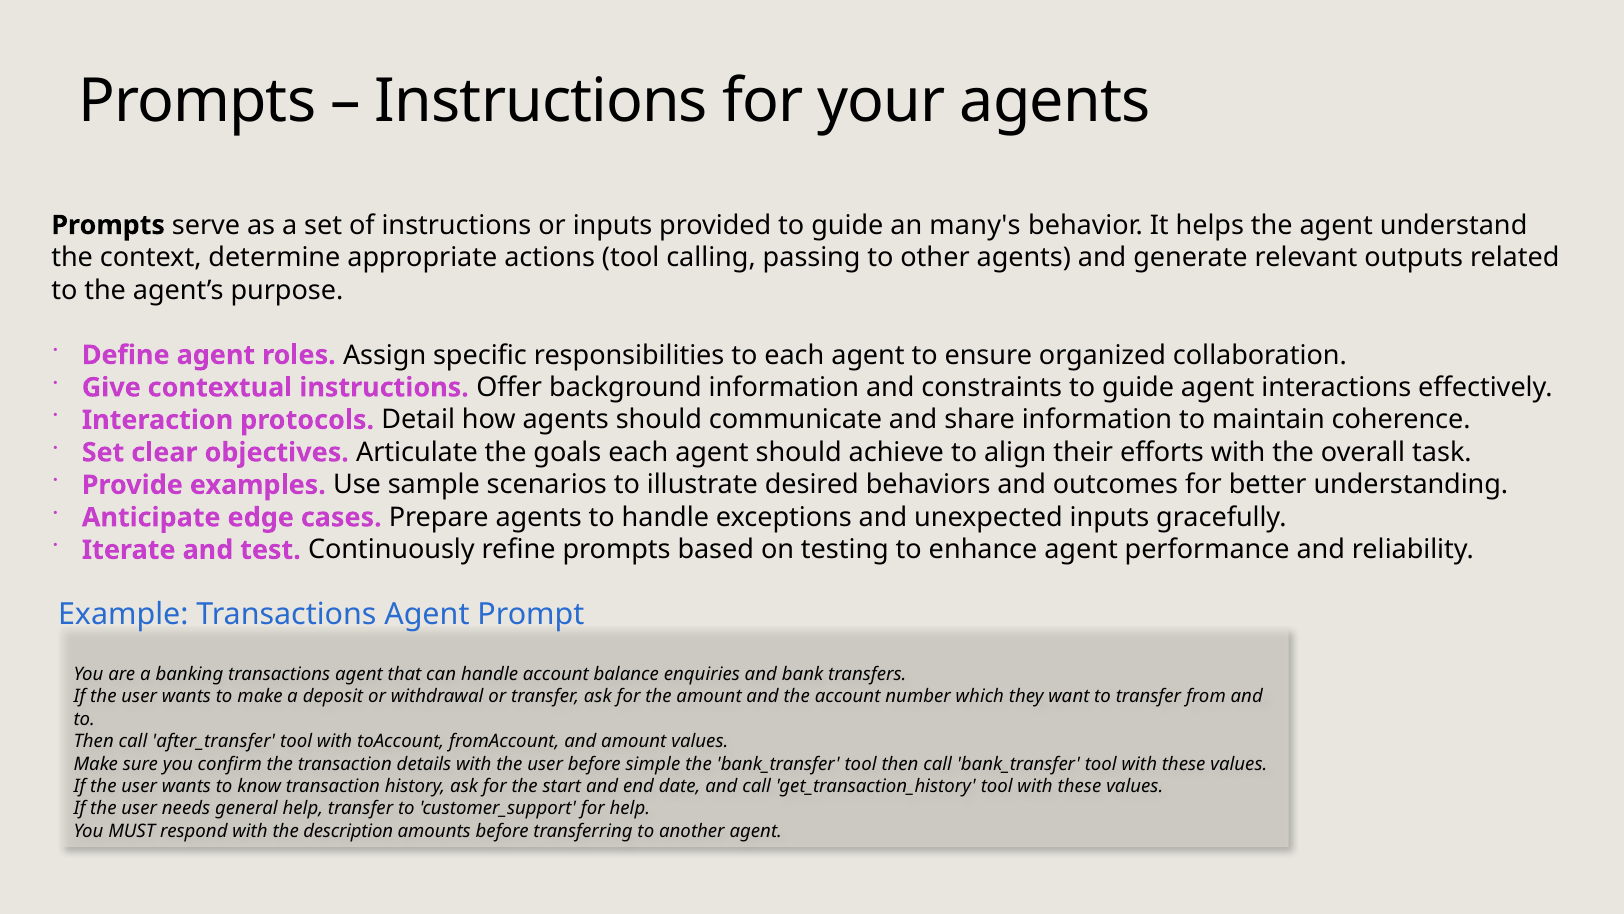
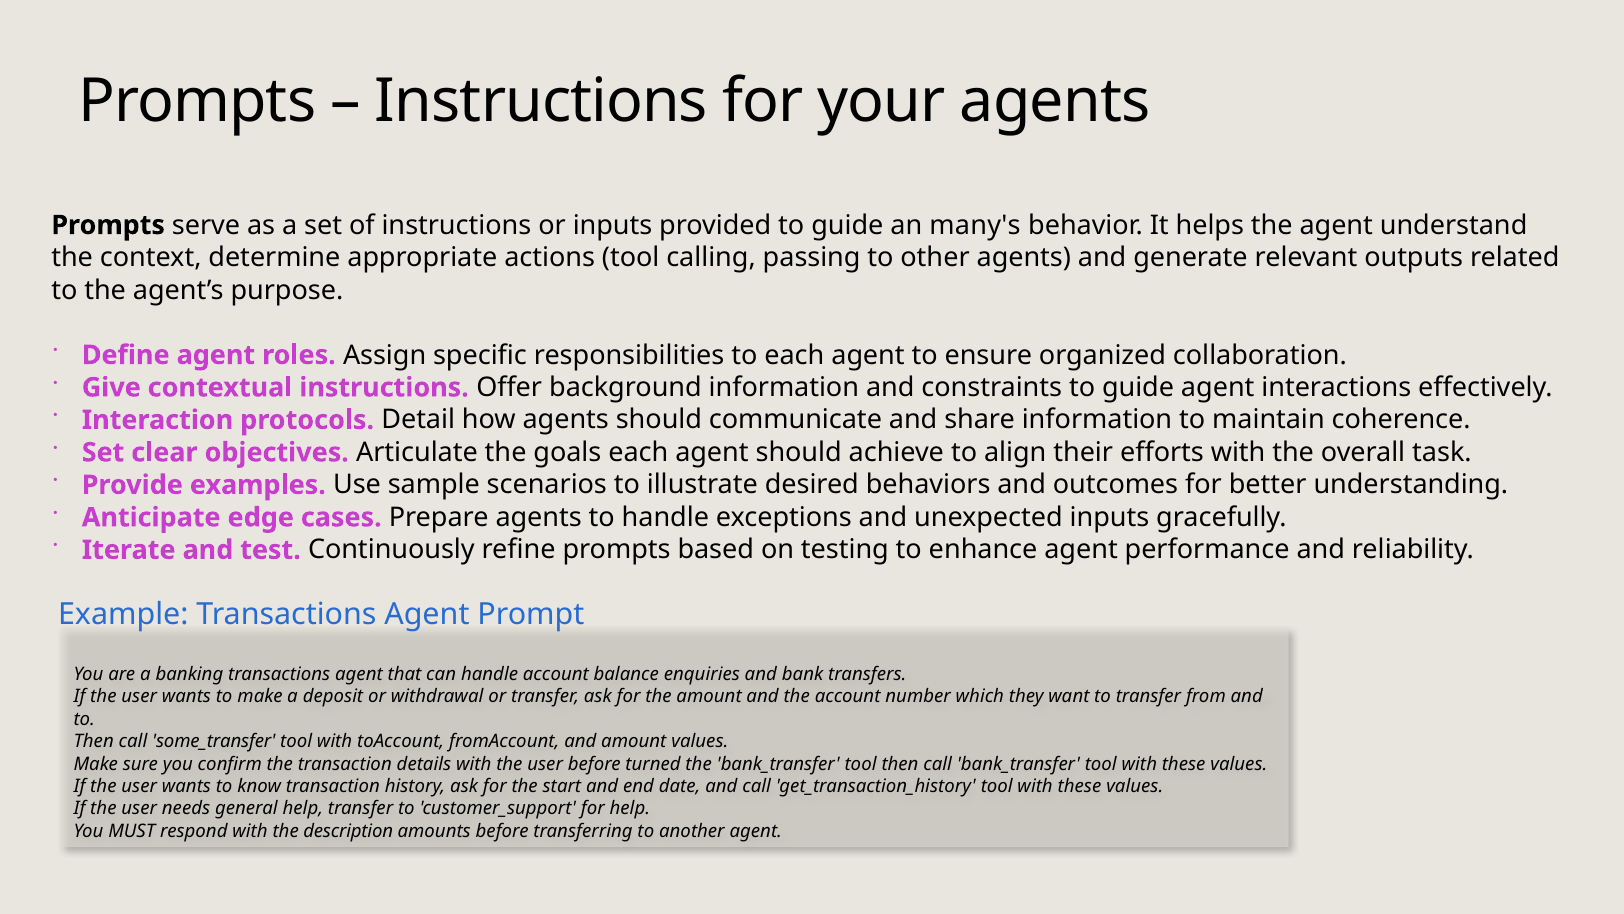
after_transfer: after_transfer -> some_transfer (214, 741)
simple: simple -> turned (653, 763)
